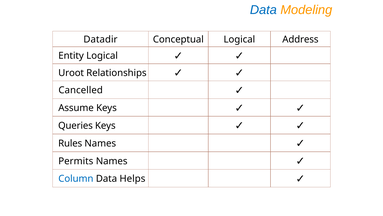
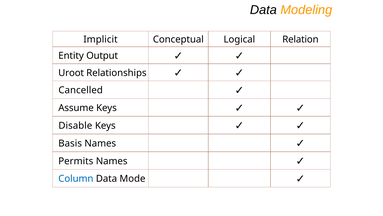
Data colour: blue -> black (263, 10)
Datadir: Datadir -> Implicit (100, 39)
Address: Address -> Relation (300, 39)
Entity Logical: Logical -> Output (102, 56)
Queries: Queries -> Disable (75, 125)
Rules: Rules -> Basis (70, 143)
Helps: Helps -> Mode (132, 178)
